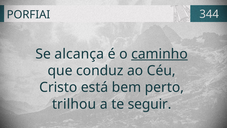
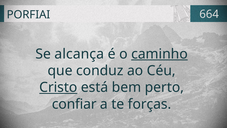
344: 344 -> 664 (209, 14)
Cristo underline: none -> present (58, 87)
trilhou: trilhou -> confiar (74, 104)
seguir: seguir -> forças (150, 104)
